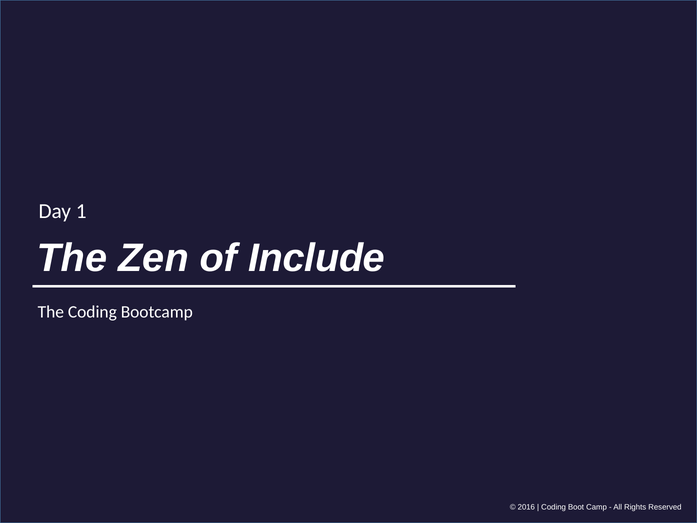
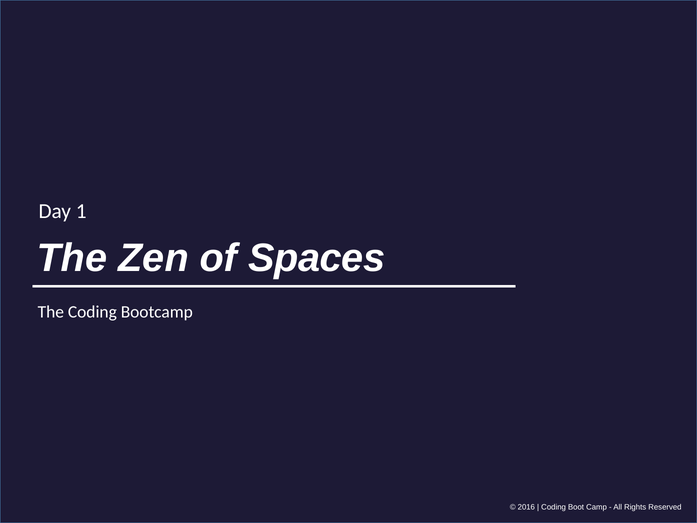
Include: Include -> Spaces (317, 258)
